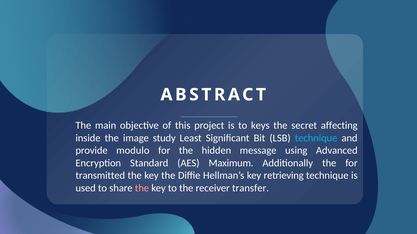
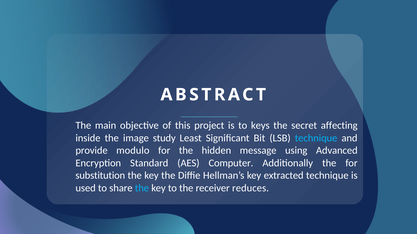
Maximum: Maximum -> Computer (231, 163)
transmitted: transmitted -> substitution (100, 176)
retrieving: retrieving -> extracted (284, 176)
the colour: pink -> light blue (142, 188)
transfer: transfer -> reduces (251, 188)
